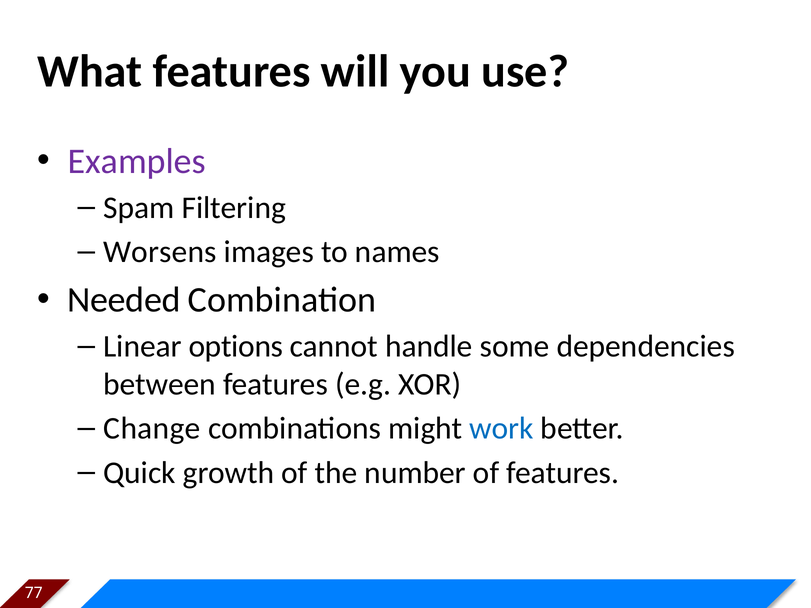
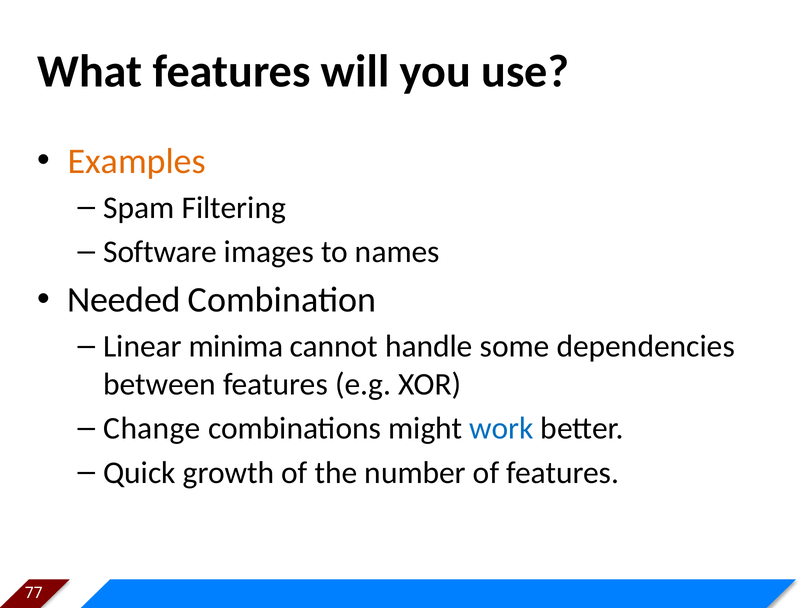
Examples colour: purple -> orange (137, 161)
Worsens: Worsens -> Software (160, 252)
options: options -> minima (236, 347)
